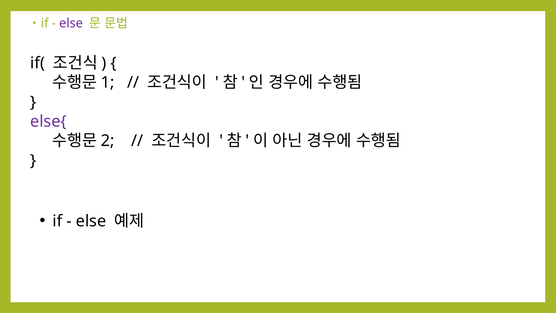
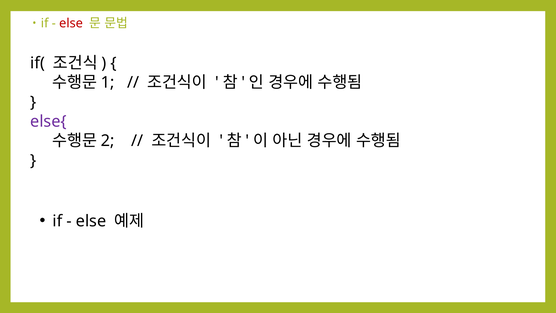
else colour: purple -> red (71, 23)
